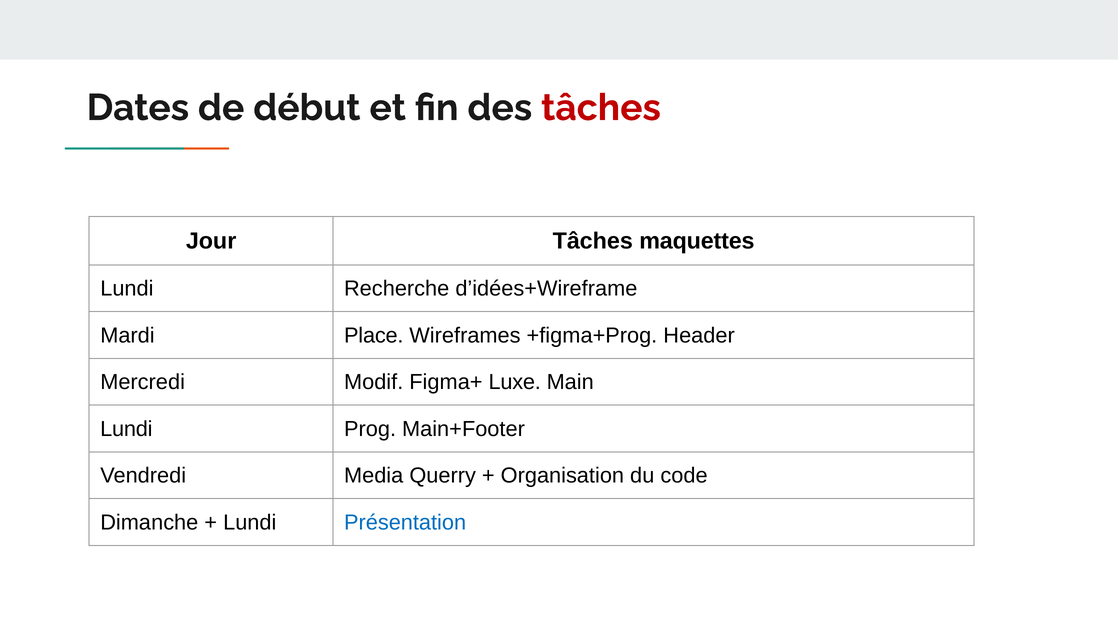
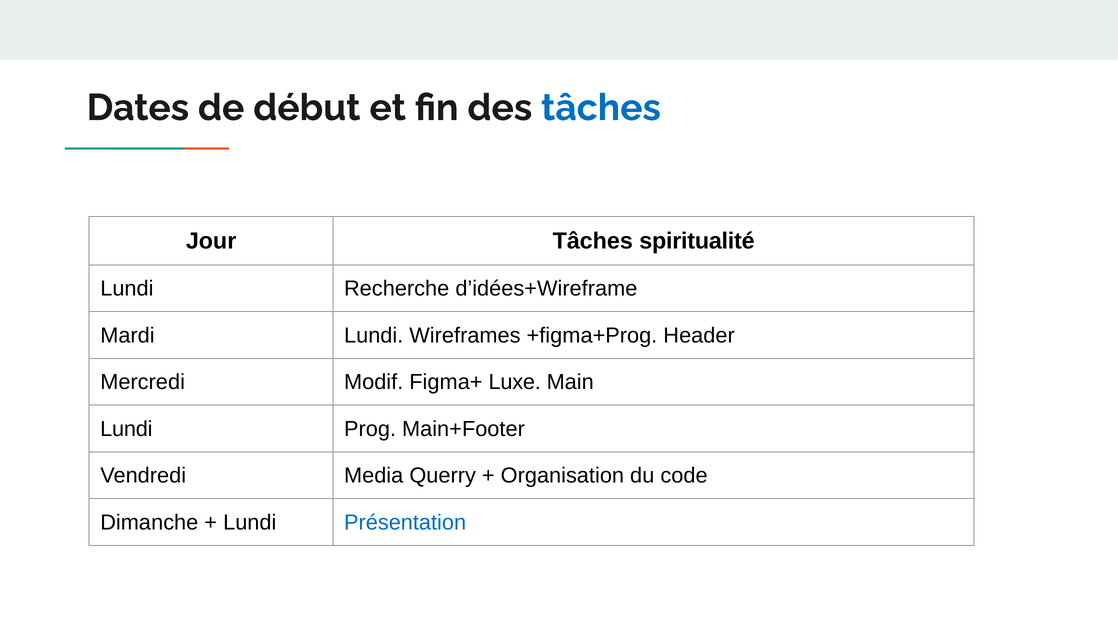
tâches colour: red -> blue (601, 108)
maquettes: maquettes -> spiritualité (697, 241)
Mardi Place: Place -> Lundi (374, 335)
